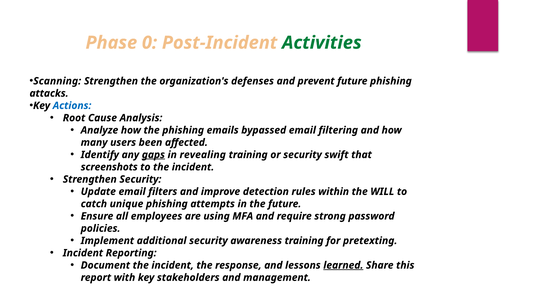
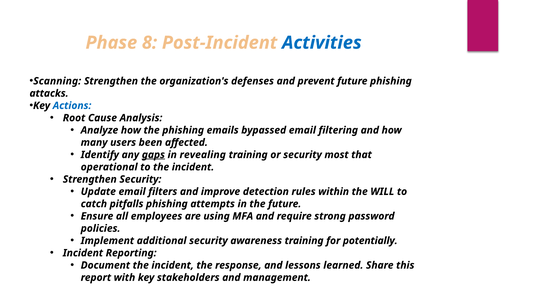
0: 0 -> 8 (150, 43)
Activities colour: green -> blue (322, 43)
swift: swift -> most (337, 155)
screenshots: screenshots -> operational (109, 167)
unique: unique -> pitfalls (127, 204)
pretexting: pretexting -> potentially (370, 241)
learned underline: present -> none (343, 265)
